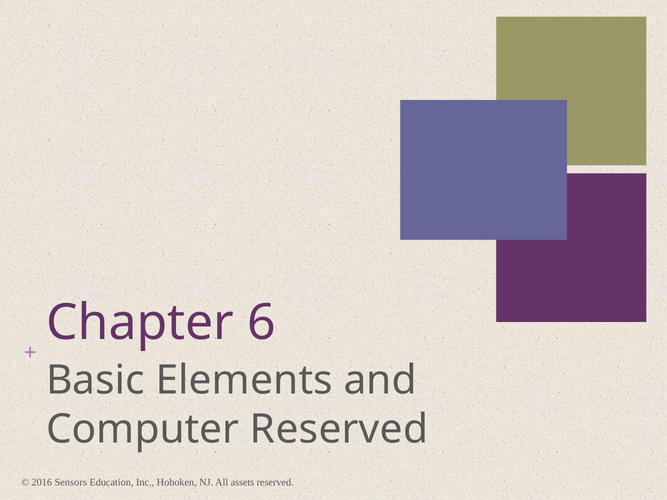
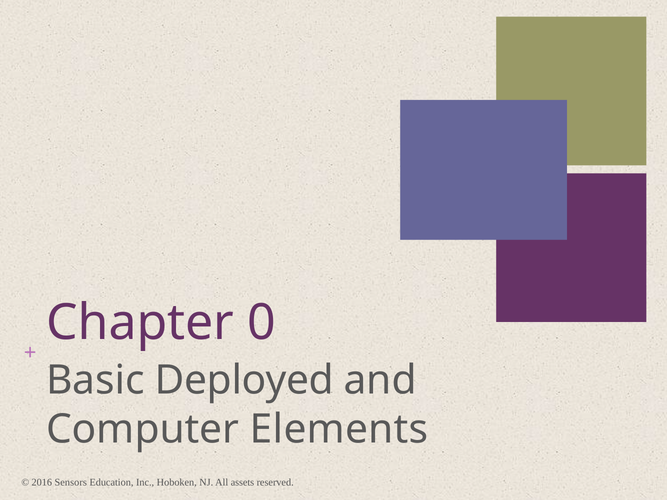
6: 6 -> 0 (261, 323)
Elements: Elements -> Deployed (244, 381)
Computer Reserved: Reserved -> Elements (339, 429)
